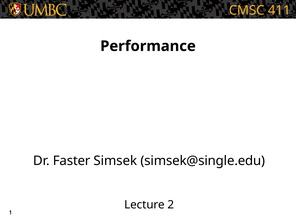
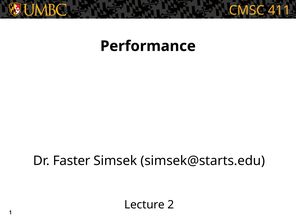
simsek@single.edu: simsek@single.edu -> simsek@starts.edu (203, 161)
